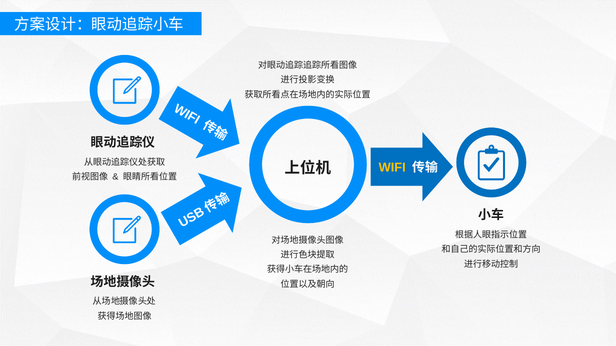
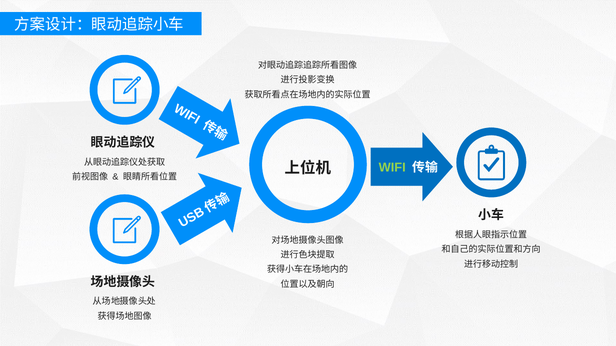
WIFI colour: yellow -> light green (392, 168)
